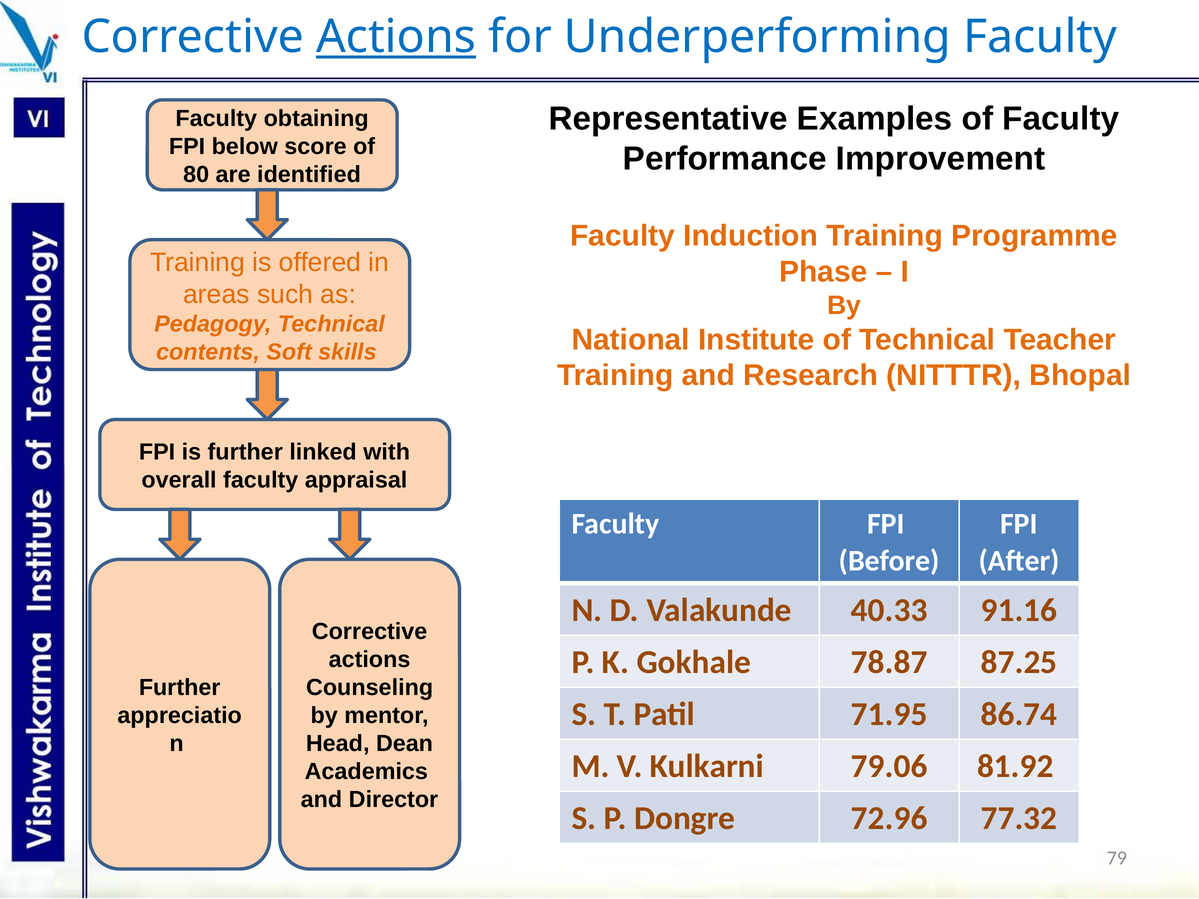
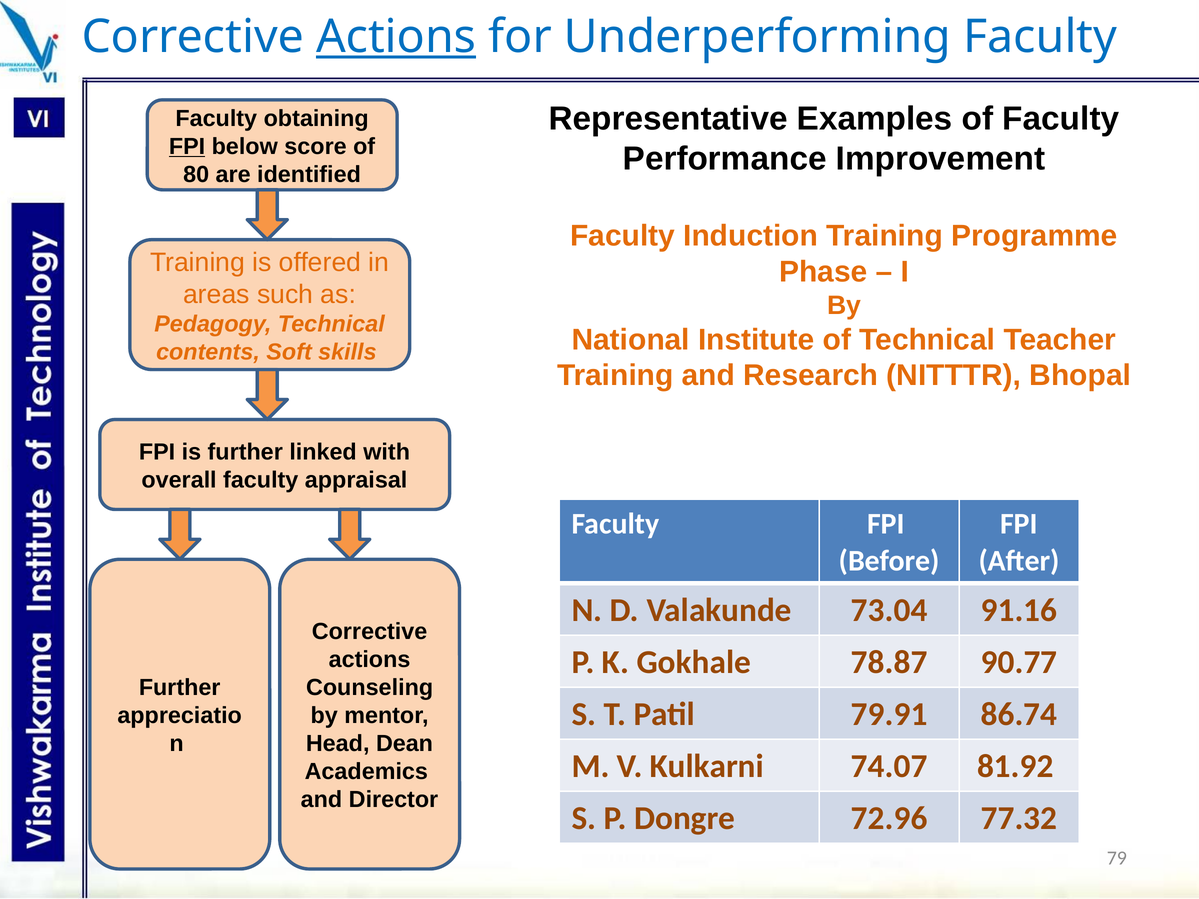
FPI underline: none -> present (187, 146)
40.33: 40.33 -> 73.04 (889, 610)
87.25: 87.25 -> 90.77 (1019, 662)
71.95: 71.95 -> 79.91 (889, 714)
79.06: 79.06 -> 74.07 (889, 766)
